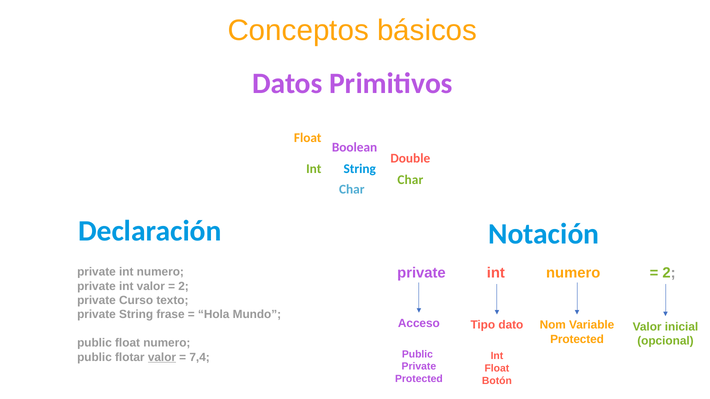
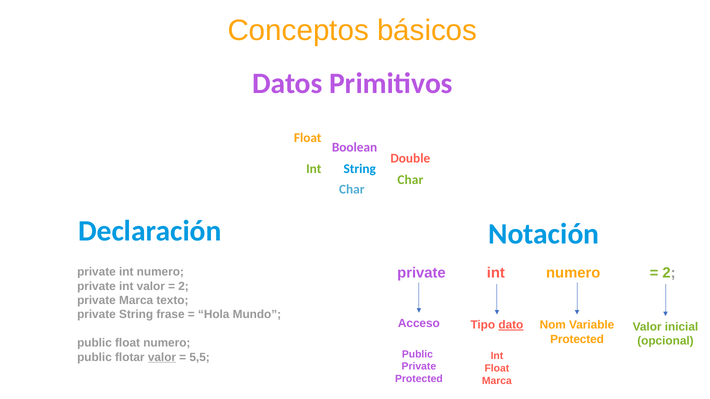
private Curso: Curso -> Marca (136, 301)
dato underline: none -> present (511, 325)
7,4: 7,4 -> 5,5 (200, 357)
Botón: Botón -> Marca (497, 381)
